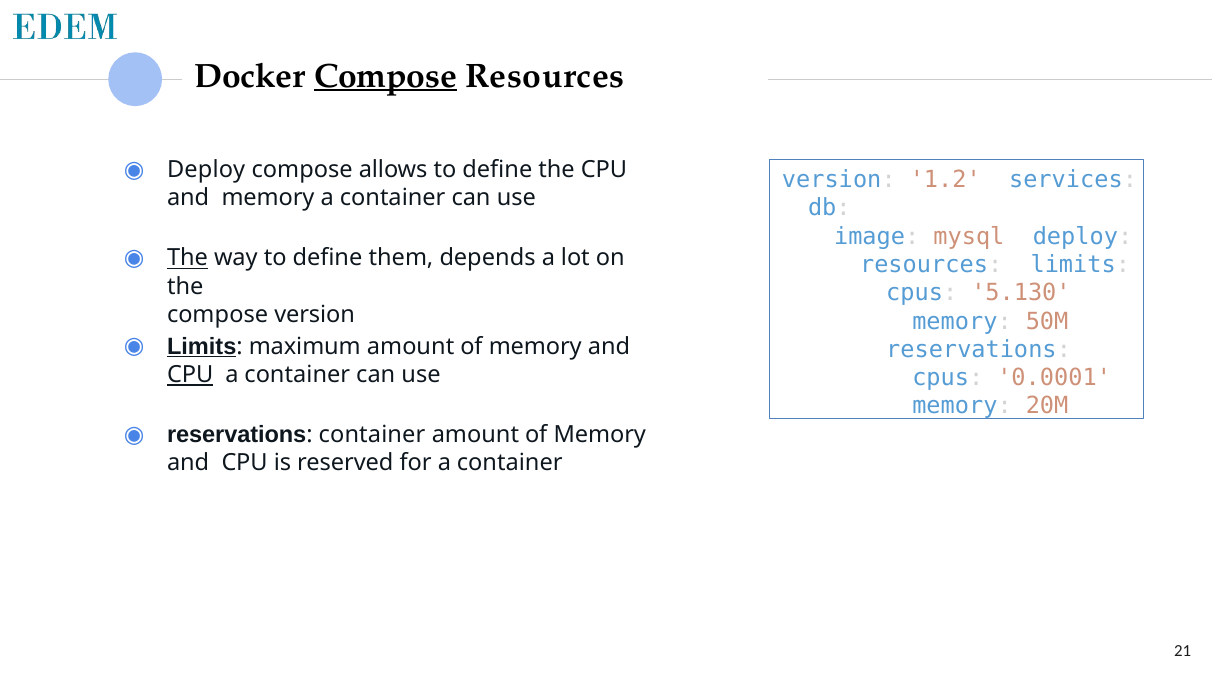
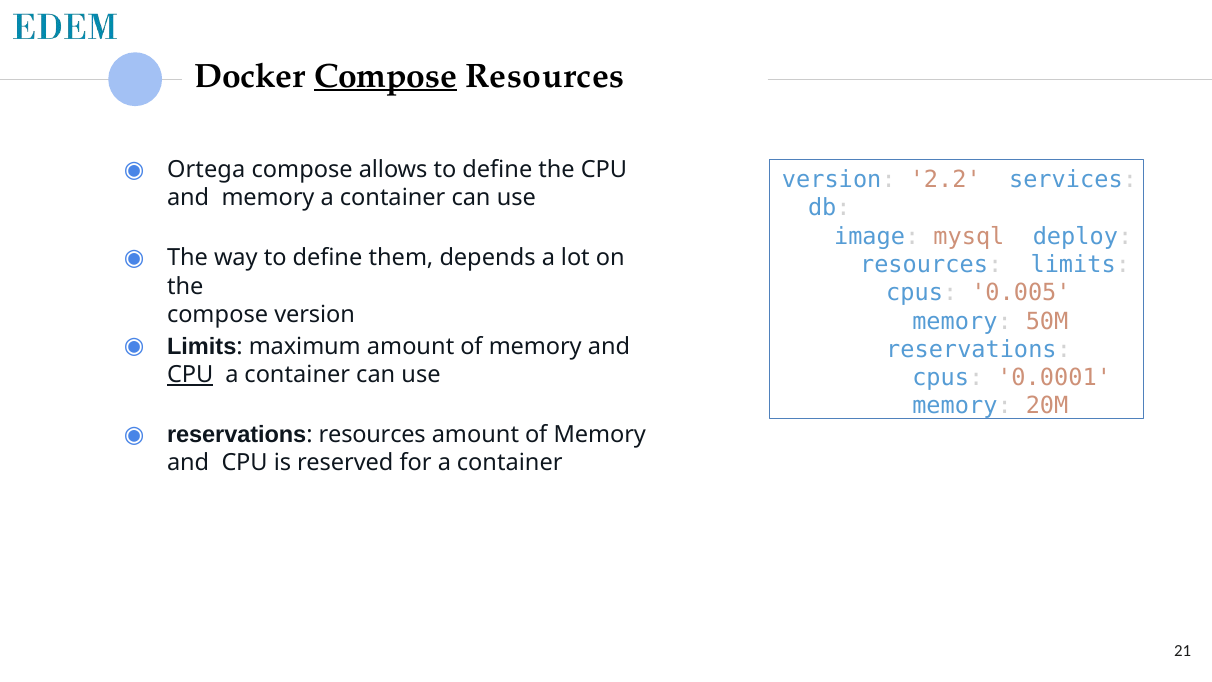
Deploy: Deploy -> Ortega (206, 170)
1.2: 1.2 -> 2.2 (945, 180)
The underline: present -> none (188, 258)
5.130: 5.130 -> 0.005 (1021, 293)
Limits underline: present -> none (202, 346)
container: container -> resources (372, 434)
